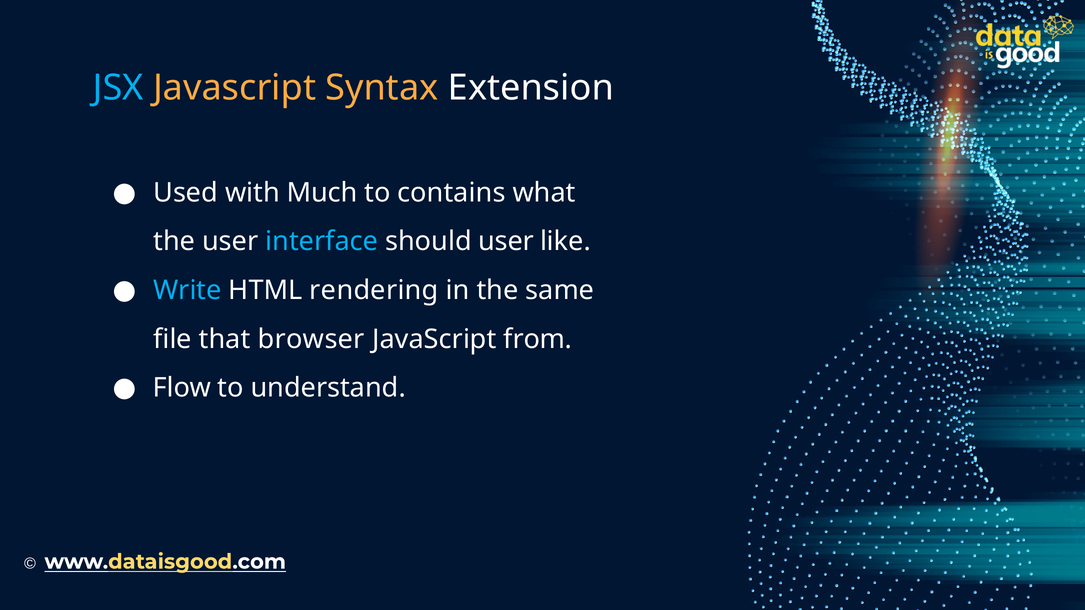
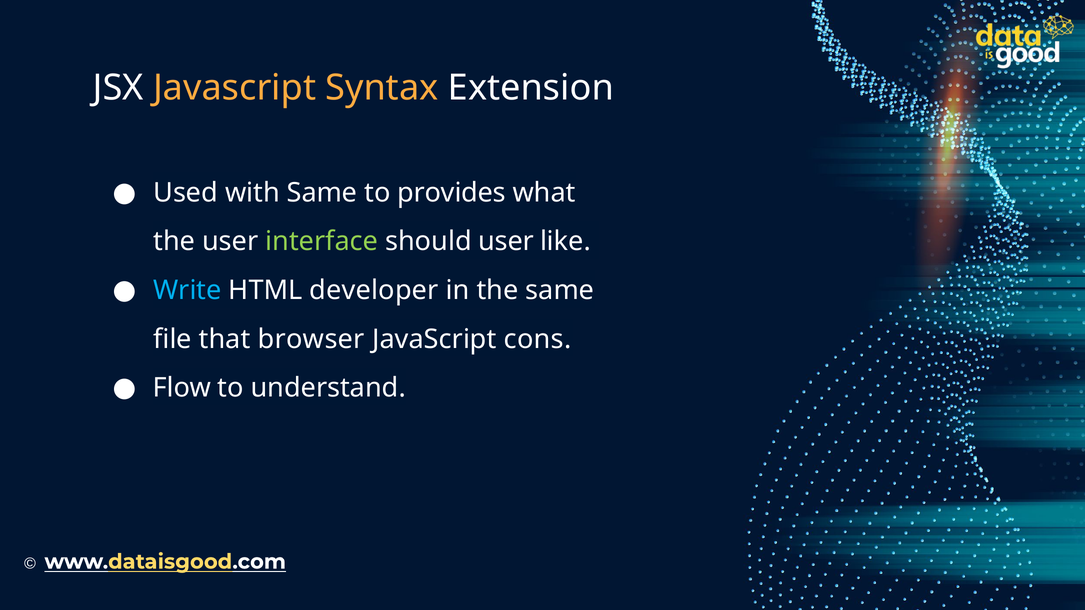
JSX colour: light blue -> white (118, 88)
with Much: Much -> Same (322, 193)
contains: contains -> provides (452, 193)
interface colour: light blue -> light green (322, 242)
rendering: rendering -> developer (374, 290)
from: from -> cons (538, 339)
